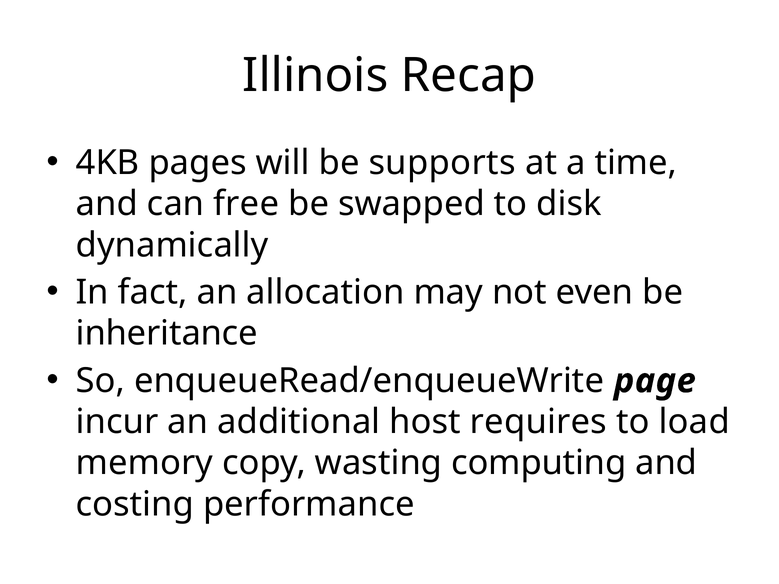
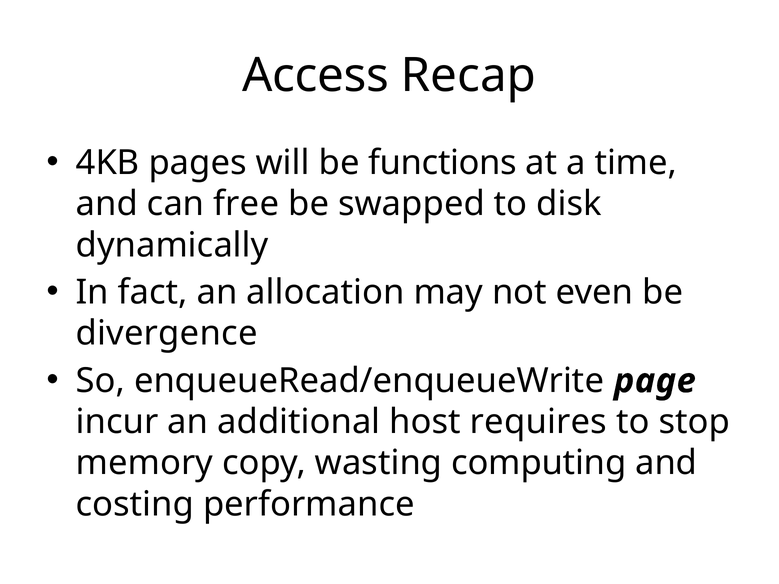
Illinois: Illinois -> Access (316, 75)
supports: supports -> functions (443, 163)
inheritance: inheritance -> divergence (167, 334)
load: load -> stop (694, 422)
